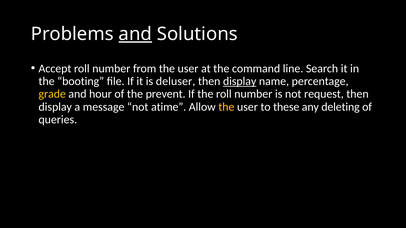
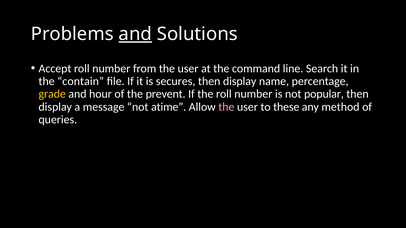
booting: booting -> contain (81, 81)
deluser: deluser -> secures (176, 81)
display underline: present -> none (240, 81)
request: request -> popular (324, 94)
the colour: yellow -> pink (226, 107)
deleting: deleting -> method (340, 107)
